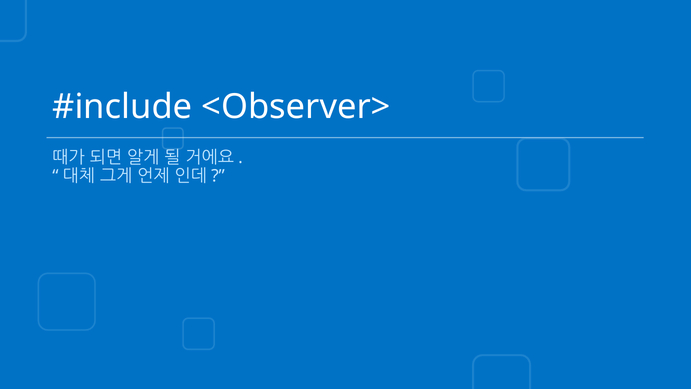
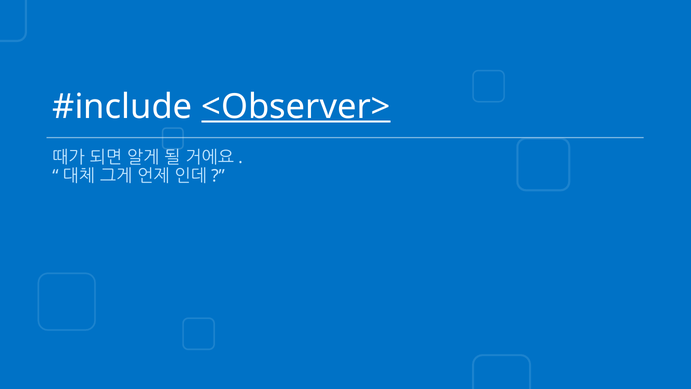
<Observer> underline: none -> present (296, 107)
